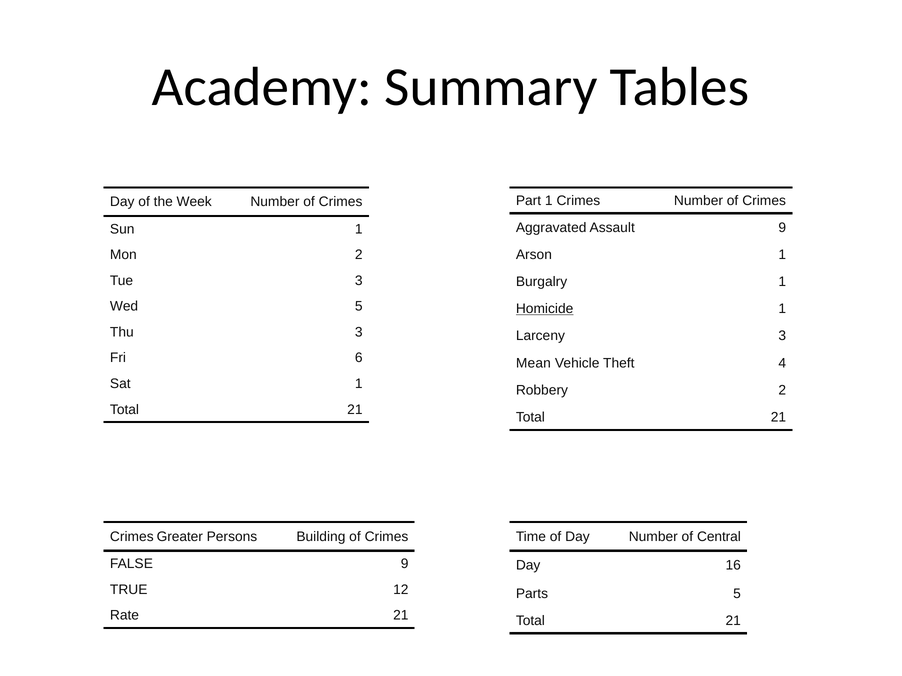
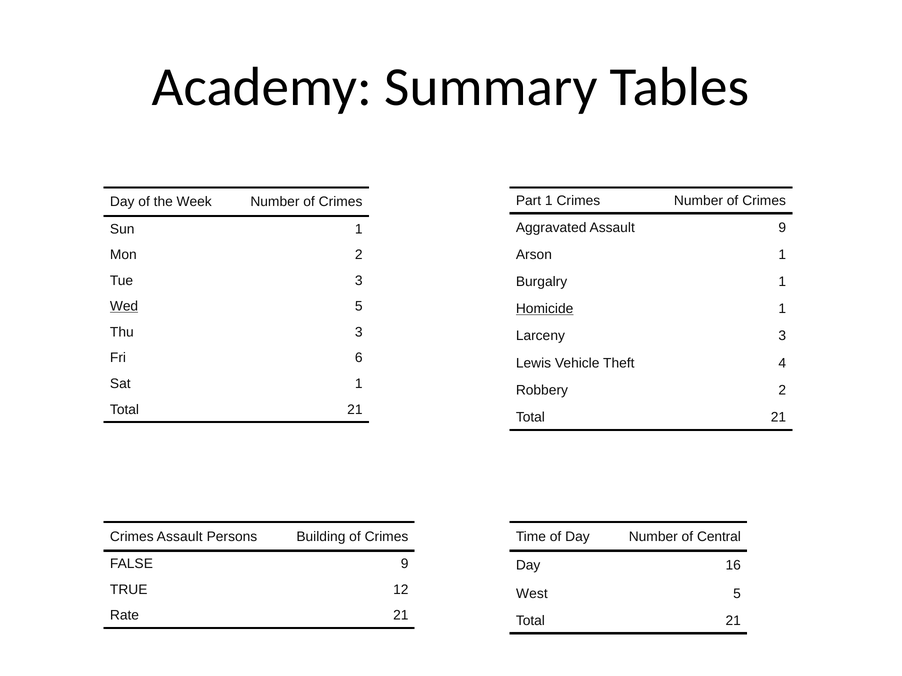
Wed underline: none -> present (124, 307)
Mean: Mean -> Lewis (533, 363)
Crimes Greater: Greater -> Assault (180, 537)
Parts: Parts -> West (532, 594)
